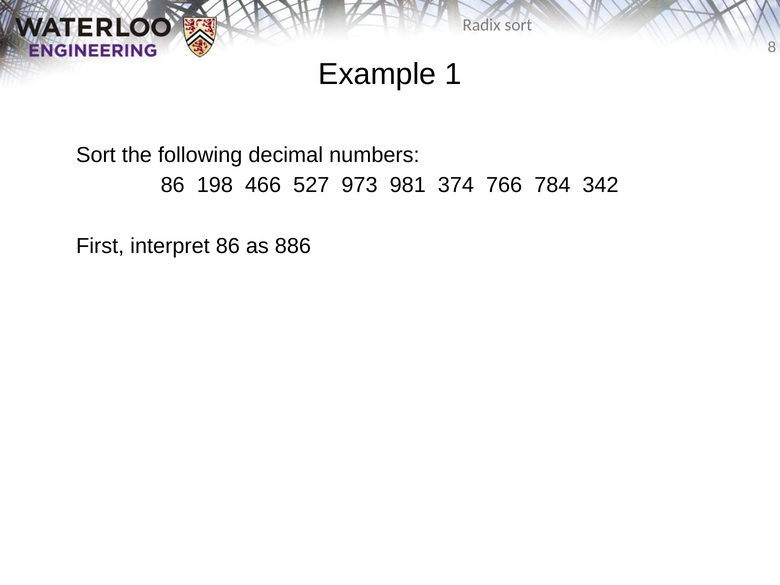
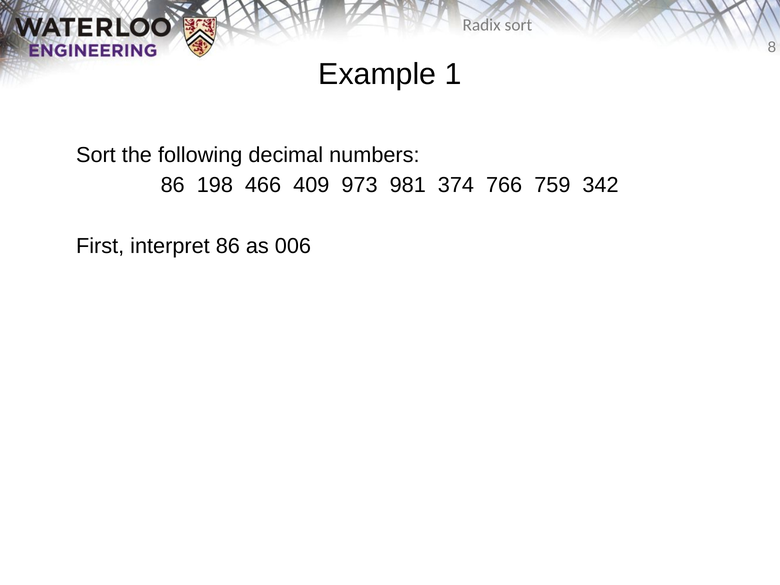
527: 527 -> 409 (311, 185)
784: 784 -> 759 (552, 185)
886: 886 -> 006 (293, 246)
